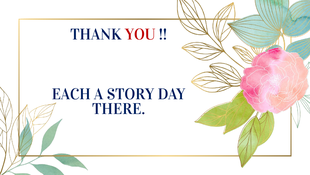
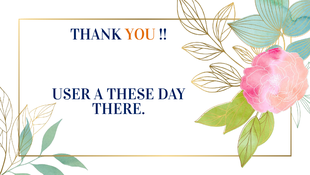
YOU colour: red -> orange (140, 34)
EACH: EACH -> USER (71, 94)
STORY: STORY -> THESE (130, 94)
